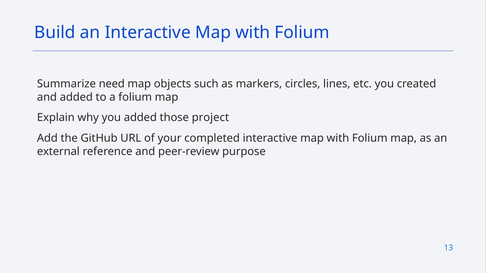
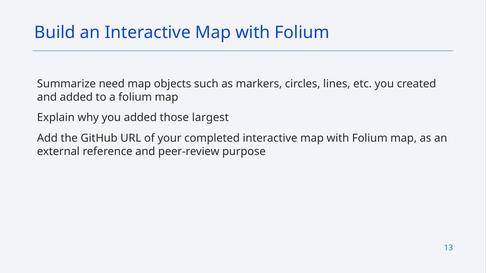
project: project -> largest (210, 118)
